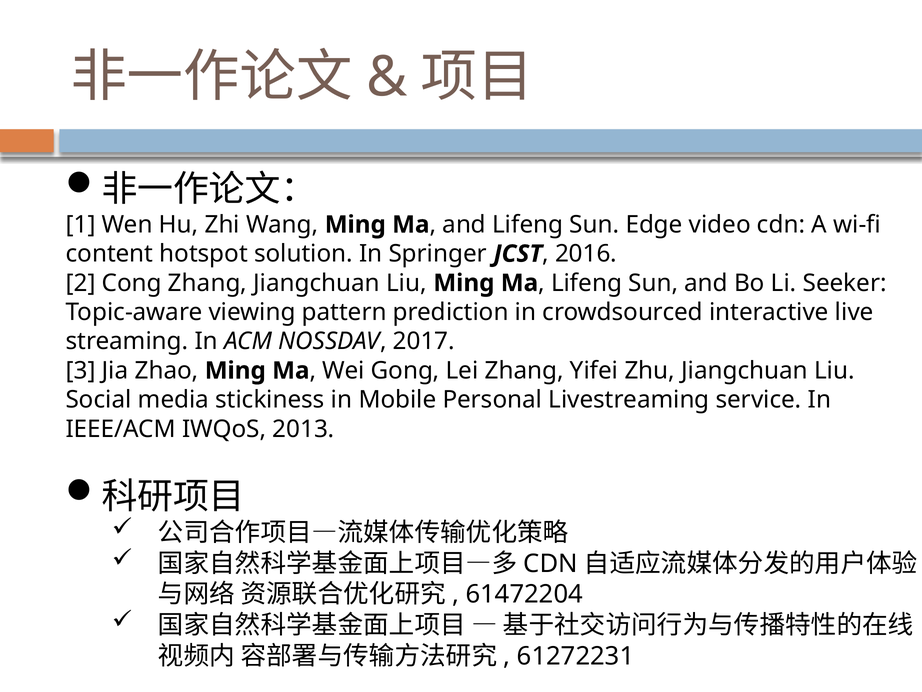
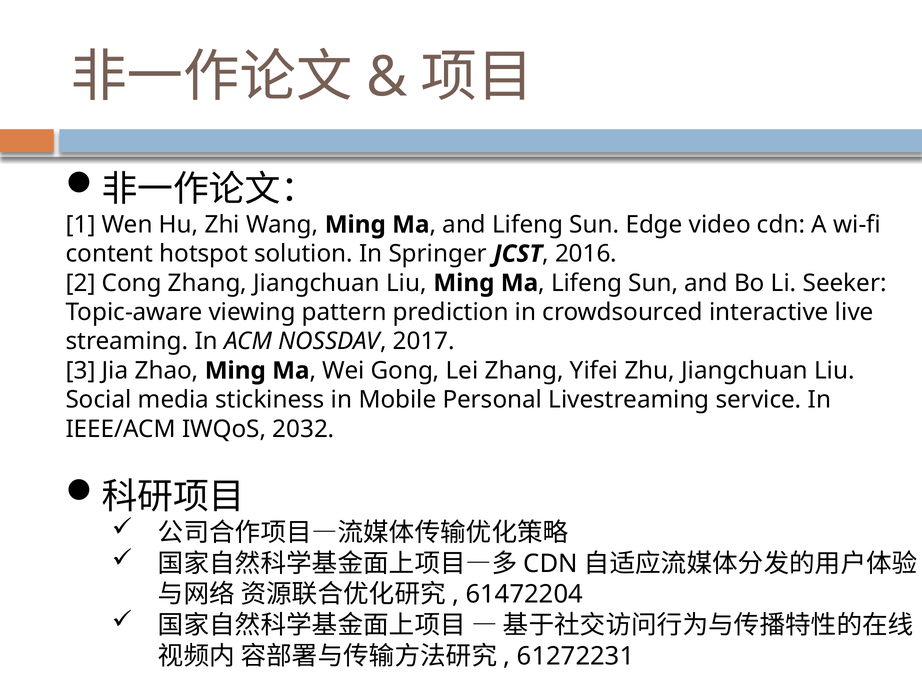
2013: 2013 -> 2032 (303, 429)
